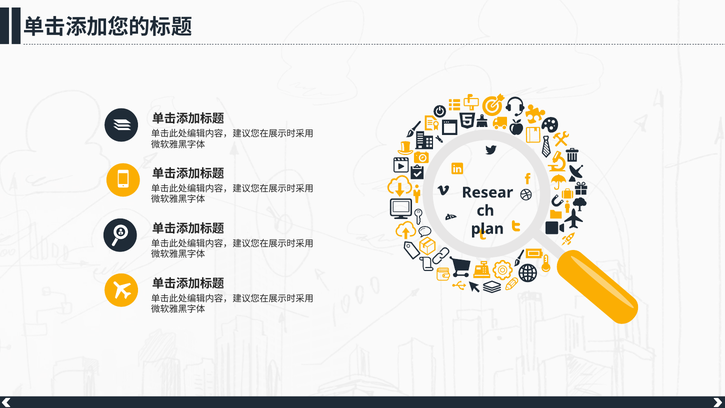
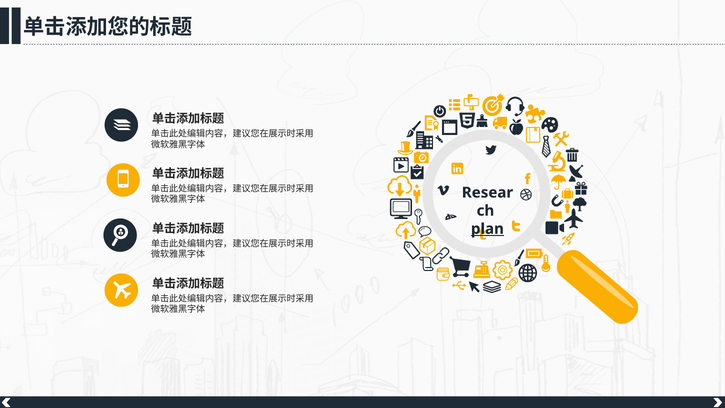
plan underline: none -> present (487, 229)
